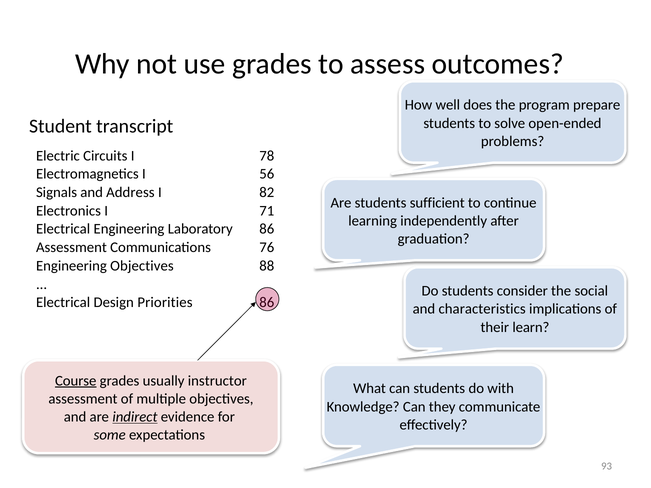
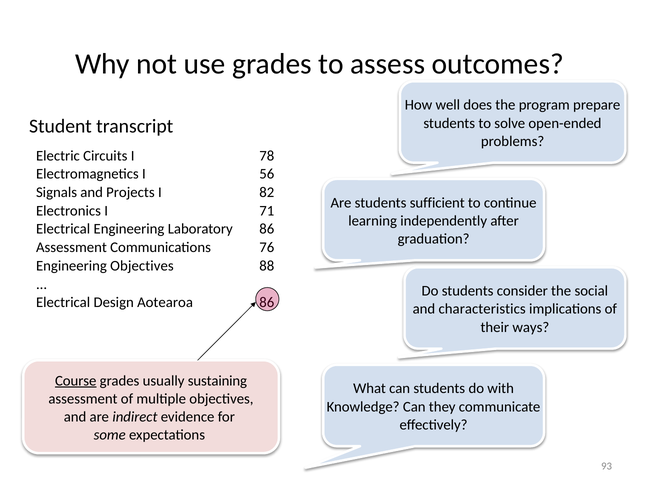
Address: Address -> Projects (130, 192)
Priorities: Priorities -> Aotearoa (165, 303)
learn: learn -> ways (531, 327)
instructor: instructor -> sustaining (217, 381)
indirect underline: present -> none (135, 417)
